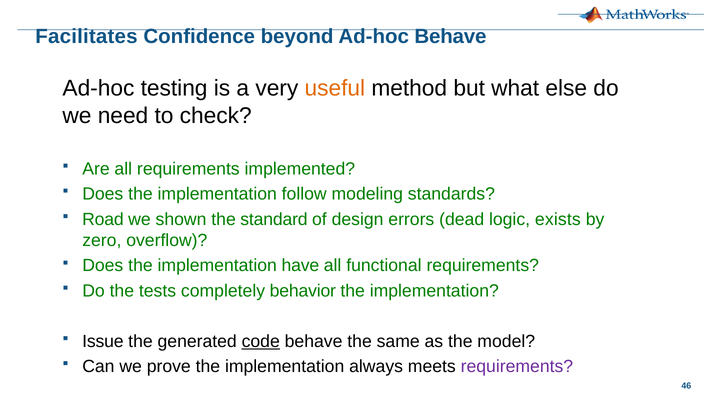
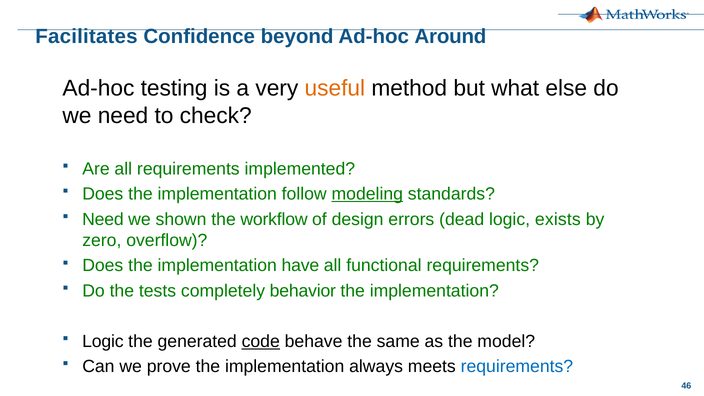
Ad-hoc Behave: Behave -> Around (450, 36)
modeling underline: none -> present (367, 194)
Road: Road -> Need (103, 219)
standard: standard -> workflow (274, 219)
Issue: Issue -> Logic (103, 341)
requirements colour: purple -> blue (517, 367)
